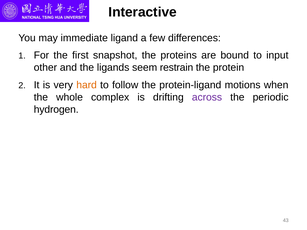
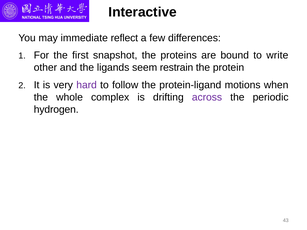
ligand: ligand -> reflect (124, 38)
input: input -> write (277, 55)
hard colour: orange -> purple (87, 85)
